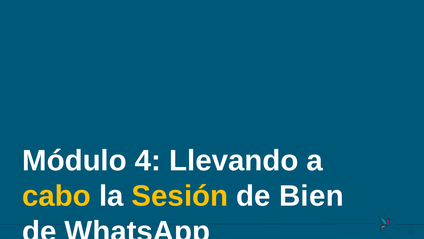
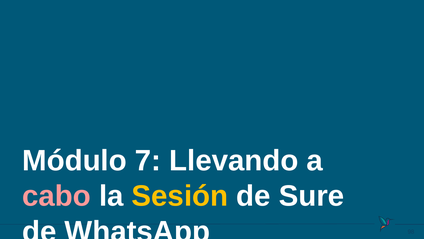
4: 4 -> 7 (148, 160)
cabo colour: yellow -> pink (57, 196)
Bien: Bien -> Sure (312, 196)
